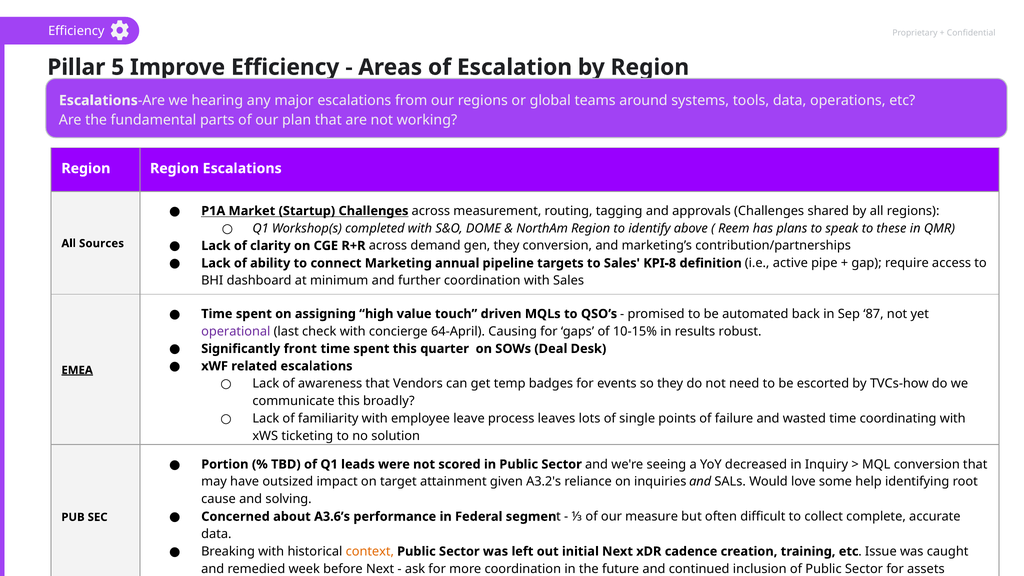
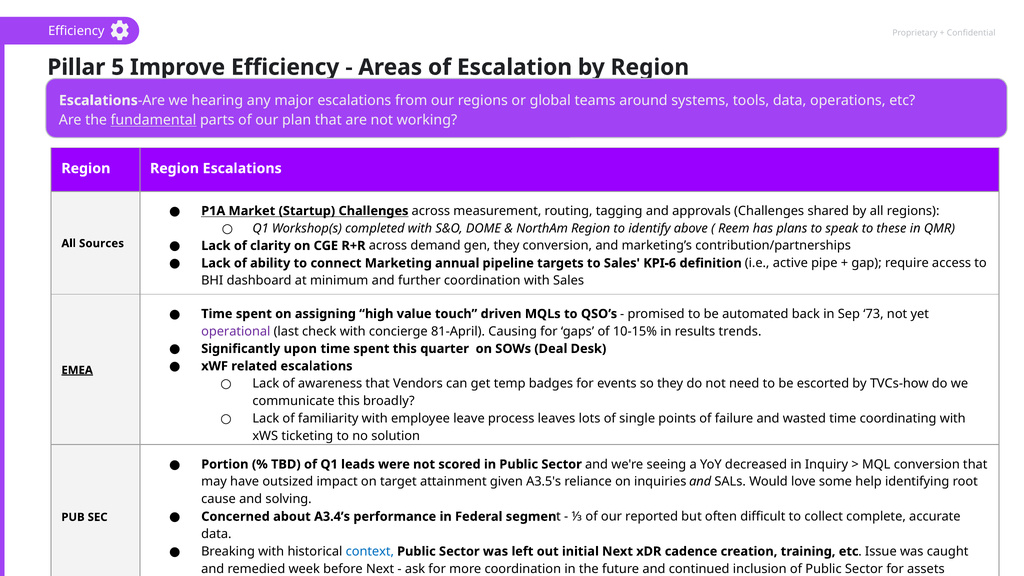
fundamental underline: none -> present (153, 120)
KPI-8: KPI-8 -> KPI-6 (660, 263)
87: 87 -> 73 (873, 314)
64-April: 64-April -> 81-April (458, 331)
robust: robust -> trends (740, 331)
front: front -> upon (300, 349)
A3.2's: A3.2's -> A3.5's (544, 482)
A3.6’s: A3.6’s -> A3.4’s (332, 517)
measure: measure -> reported (652, 517)
context colour: orange -> blue (370, 551)
